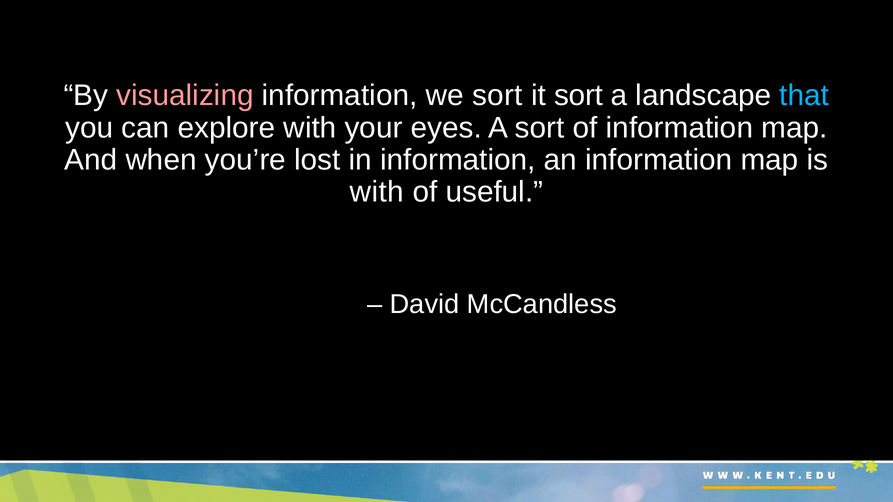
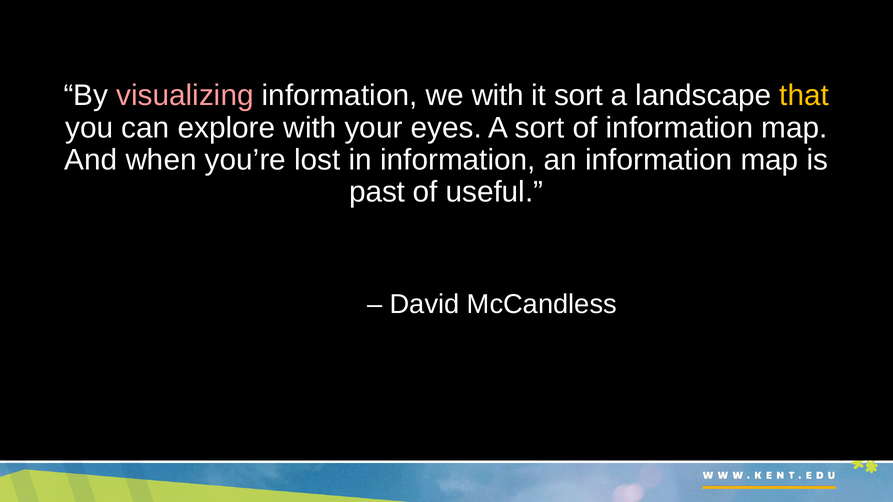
we sort: sort -> with (498, 96)
that colour: light blue -> yellow (804, 96)
with: with -> past (377, 192)
